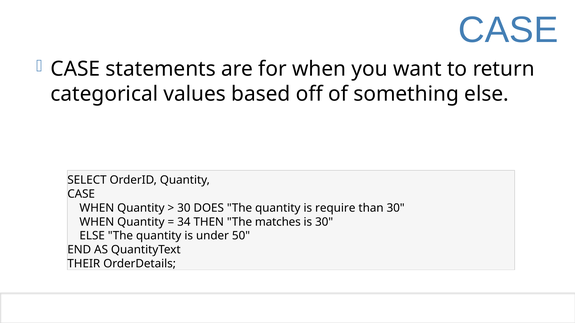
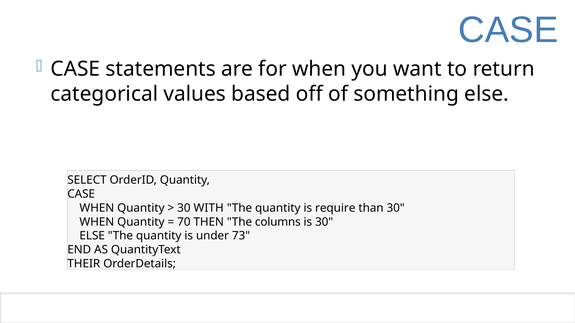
DOES: DOES -> WITH (209, 208)
34: 34 -> 70 (184, 222)
matches: matches -> columns (278, 222)
50: 50 -> 73 (241, 236)
